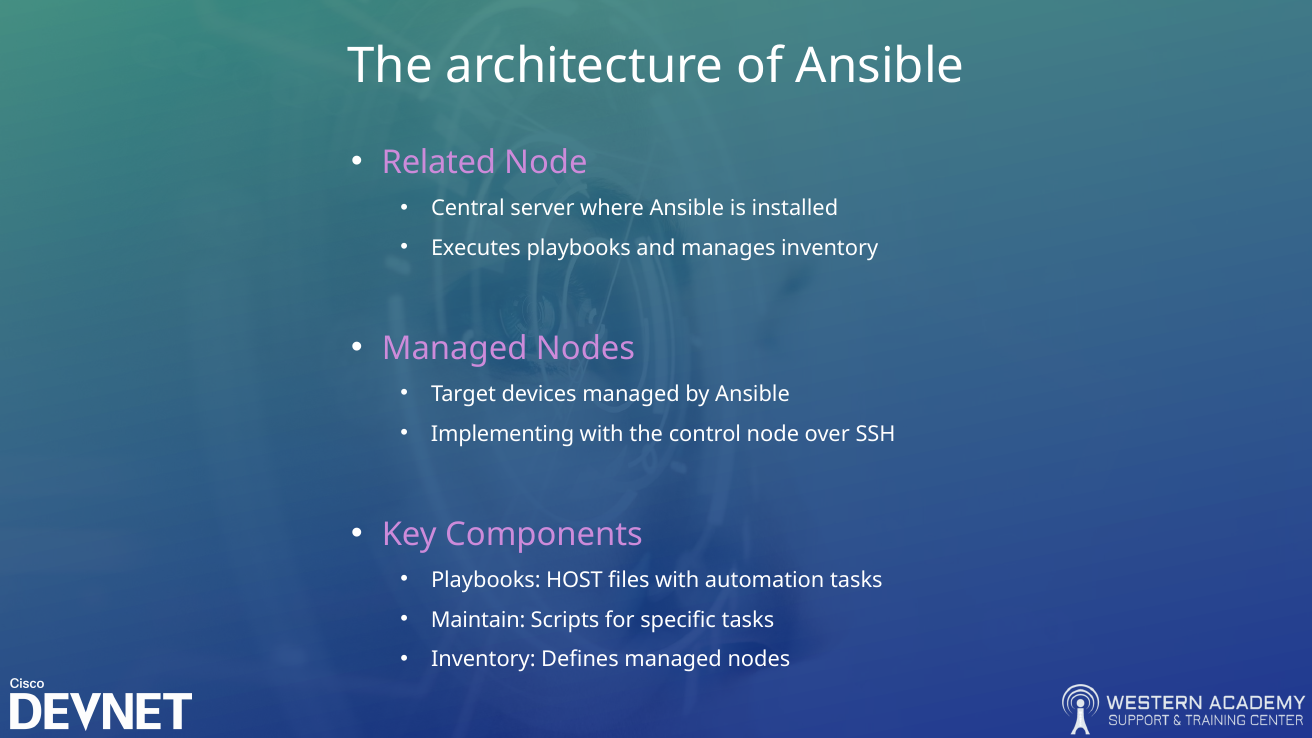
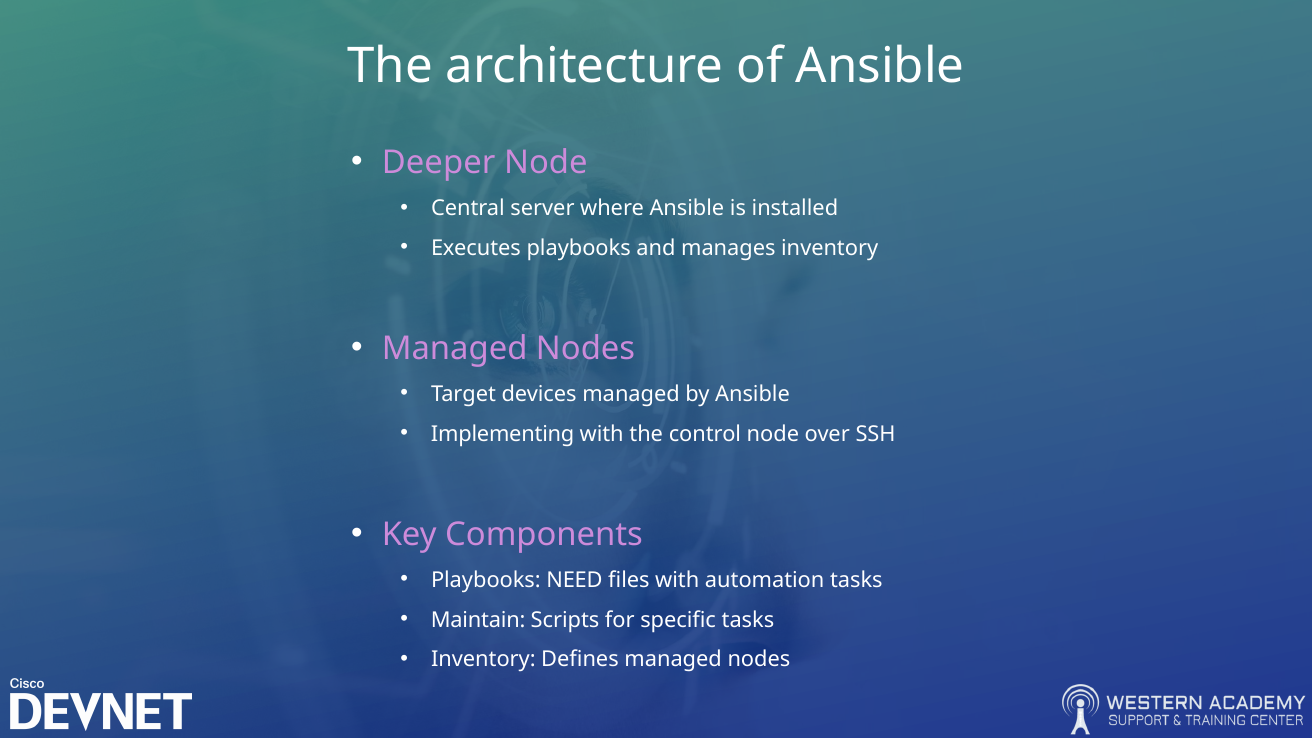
Related: Related -> Deeper (439, 162)
HOST: HOST -> NEED (574, 580)
